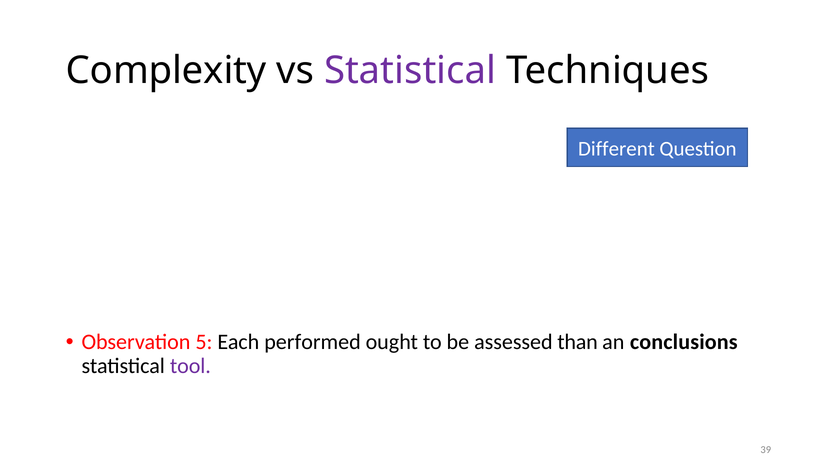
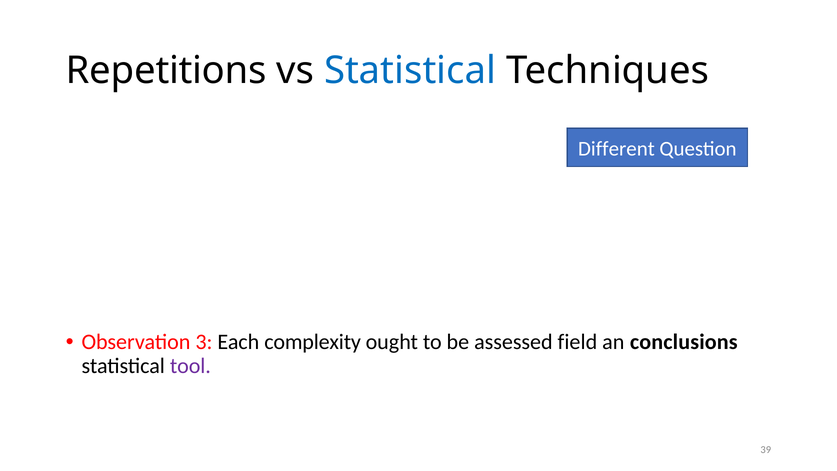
Complexity: Complexity -> Repetitions (166, 70)
Statistical colour: purple -> blue (410, 70)
5: 5 -> 3 (204, 342)
performed: performed -> complexity (313, 342)
than: than -> field (577, 342)
